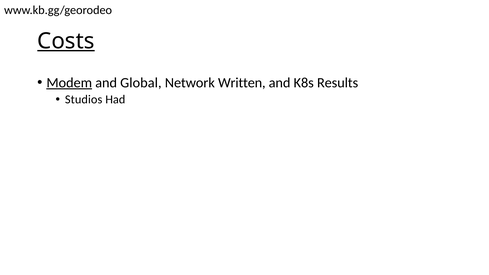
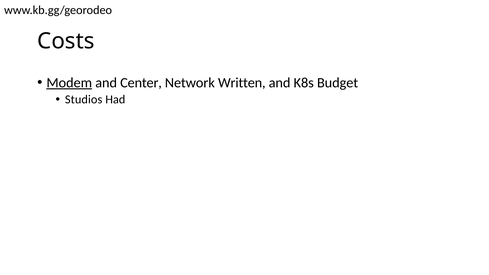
Costs underline: present -> none (66, 41)
Global: Global -> Center (141, 83)
Results: Results -> Budget (338, 83)
